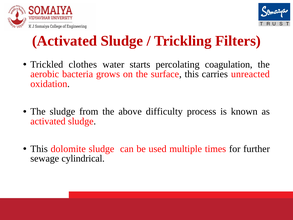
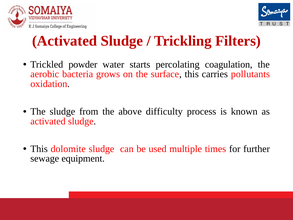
clothes: clothes -> powder (83, 64)
unreacted: unreacted -> pollutants (250, 74)
cylindrical: cylindrical -> equipment (83, 158)
